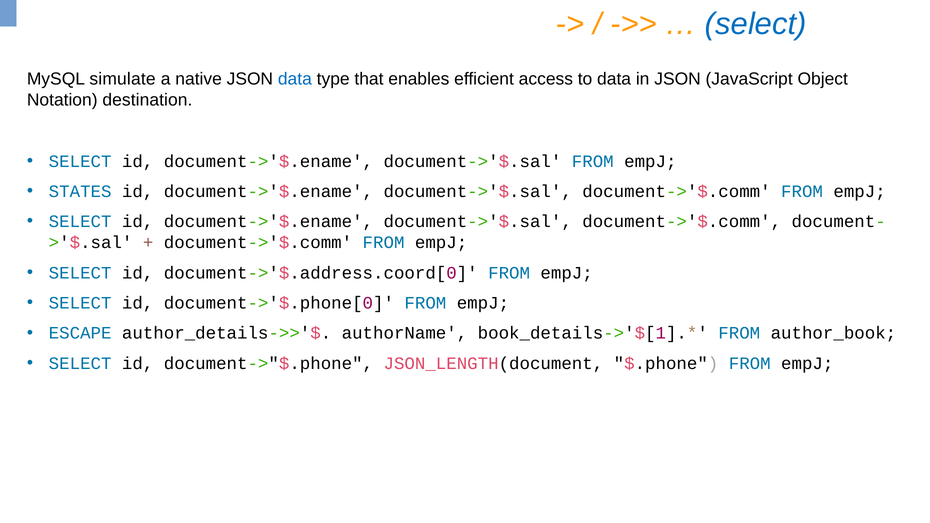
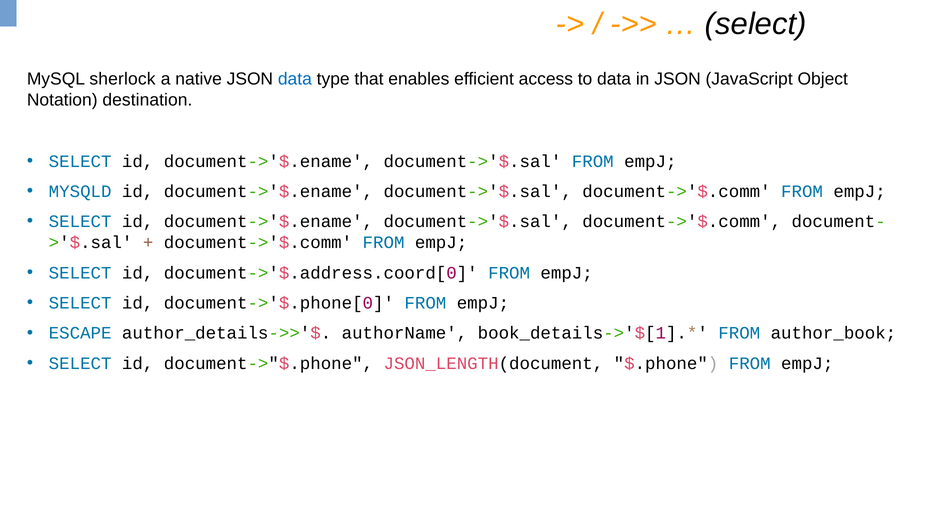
select colour: blue -> black (756, 24)
simulate: simulate -> sherlock (123, 79)
STATES: STATES -> MYSQLD (80, 192)
